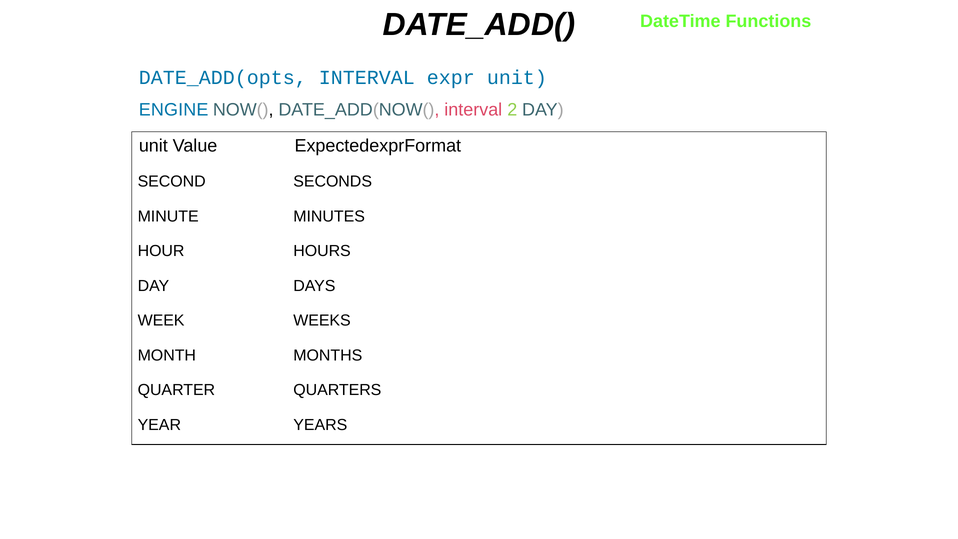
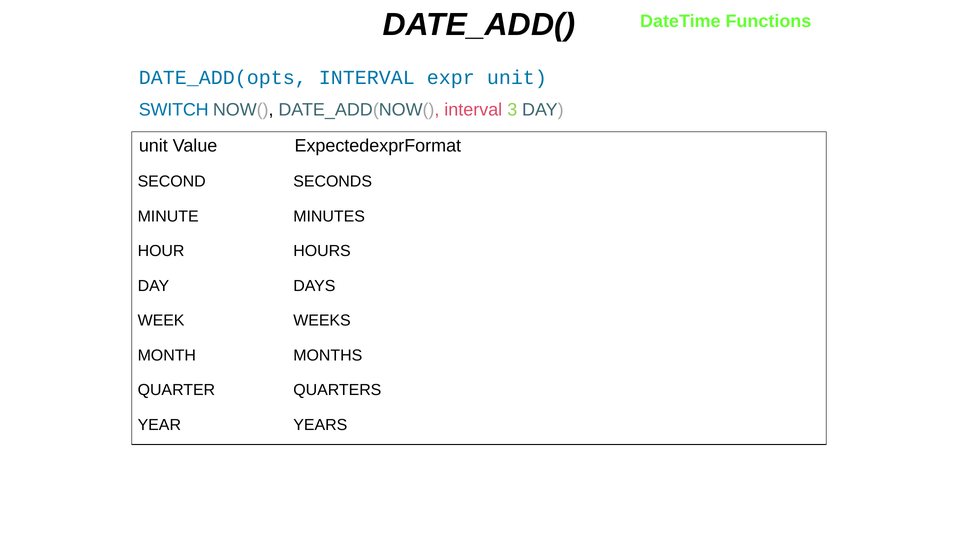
ENGINE: ENGINE -> SWITCH (174, 110)
2: 2 -> 3 (512, 110)
